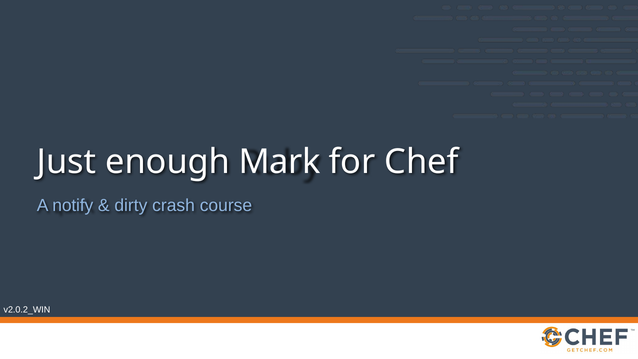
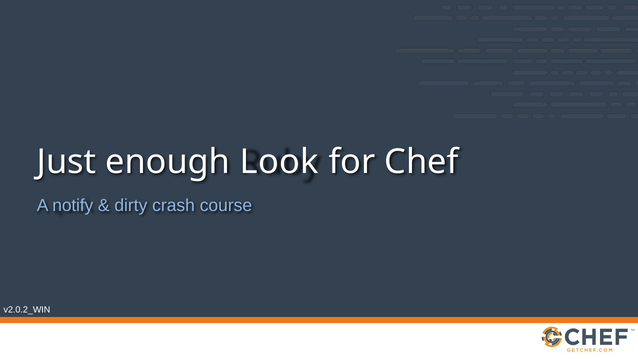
Mark: Mark -> Look (279, 162)
